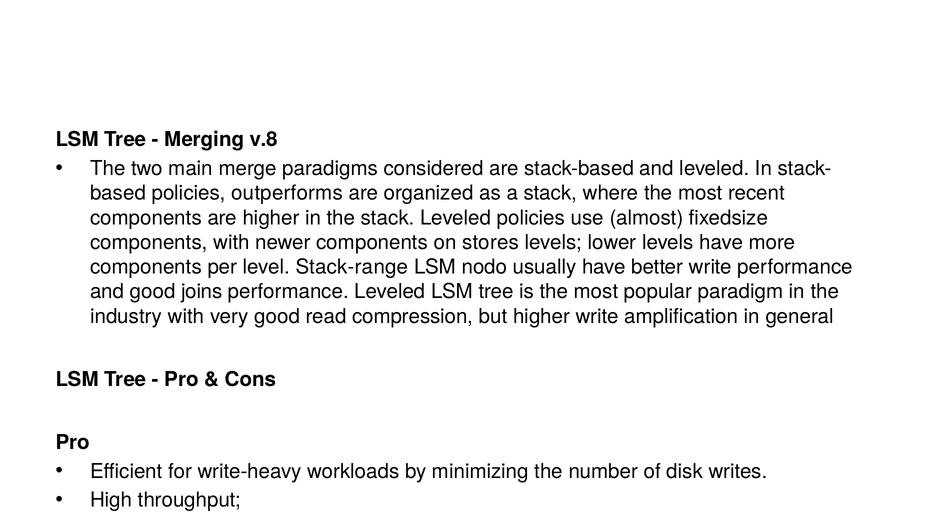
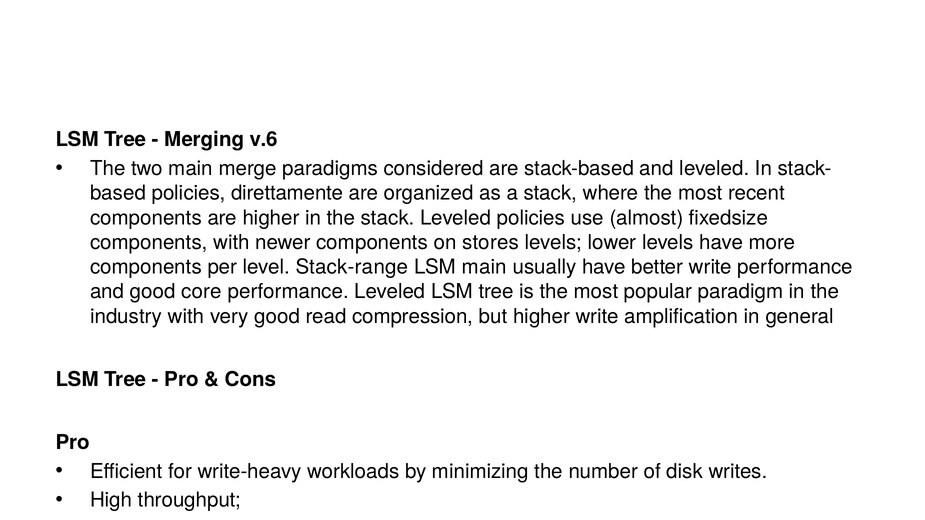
v.8: v.8 -> v.6 (264, 140)
outperforms: outperforms -> direttamente (287, 193)
LSM nodo: nodo -> main (484, 267)
joins: joins -> core (202, 292)
